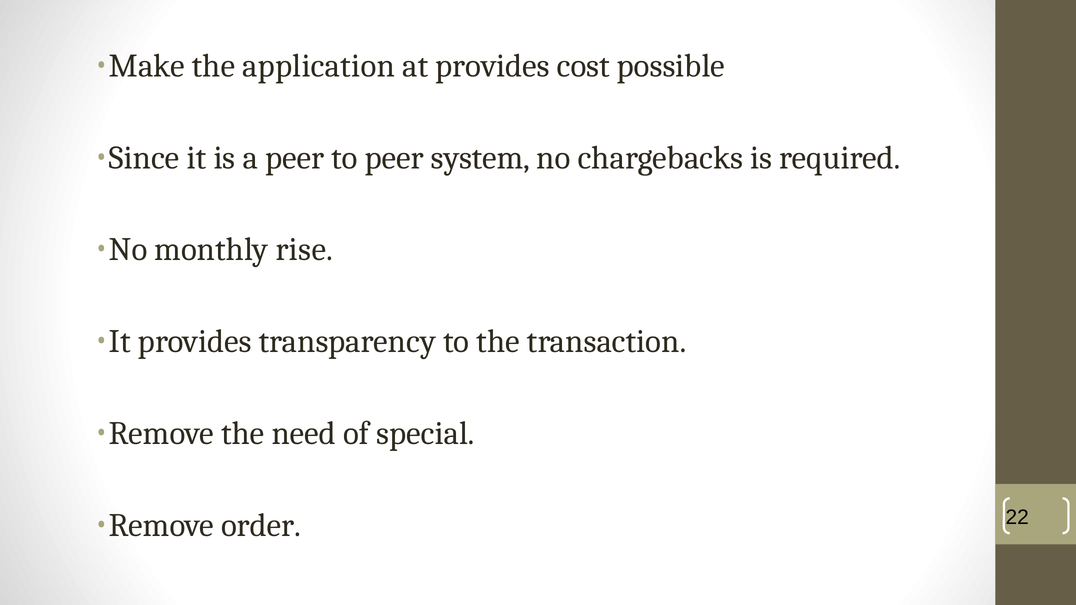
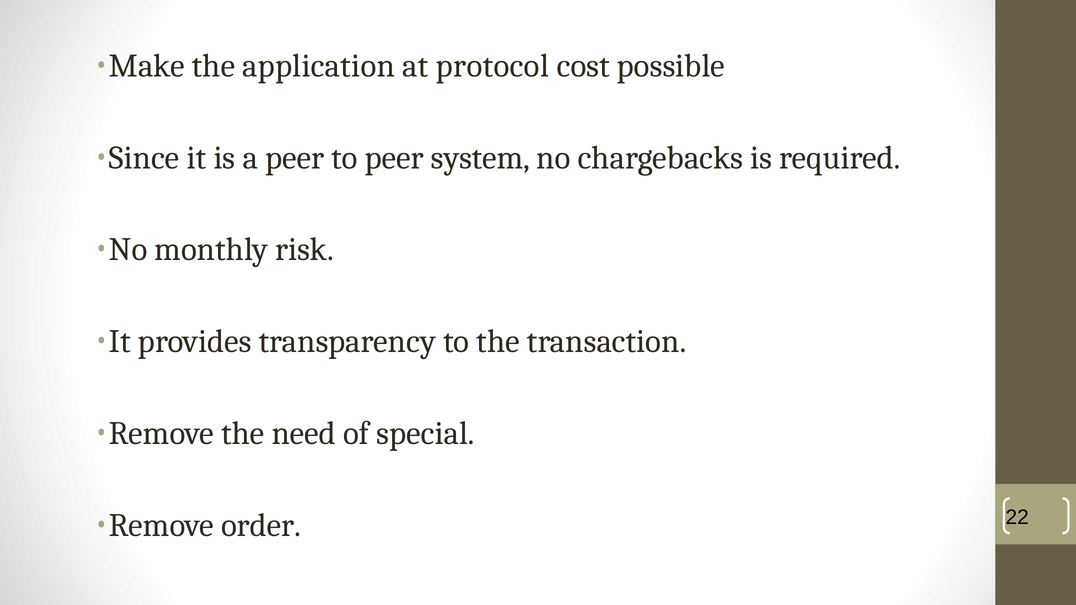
at provides: provides -> protocol (492, 66)
rise: rise -> risk (305, 250)
